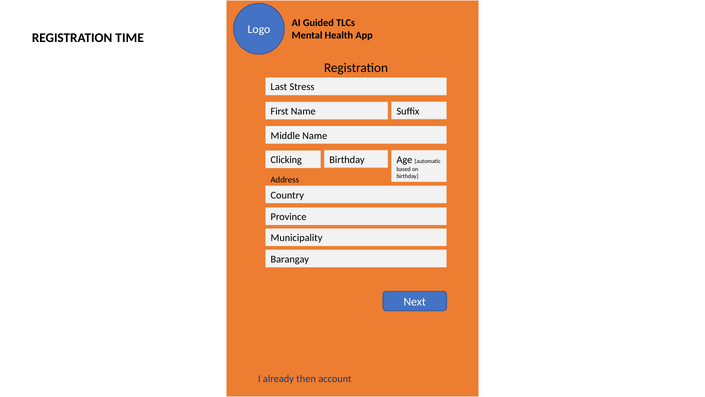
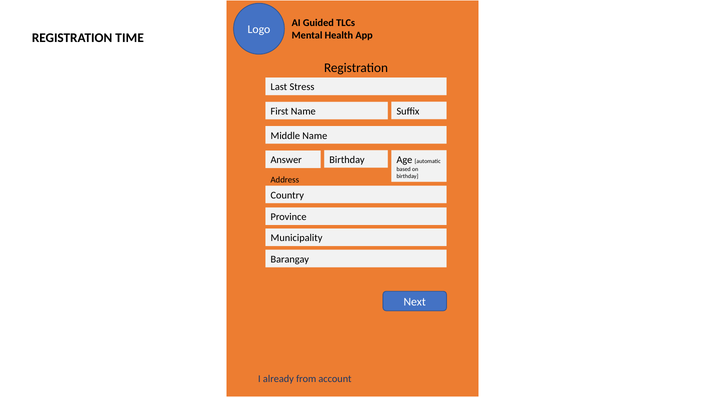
Clicking: Clicking -> Answer (286, 160)
then: then -> from (306, 378)
